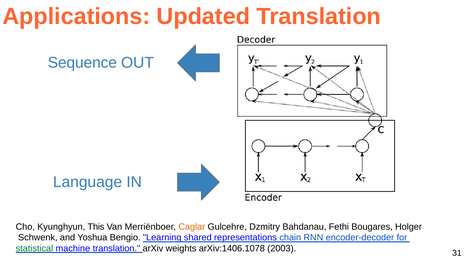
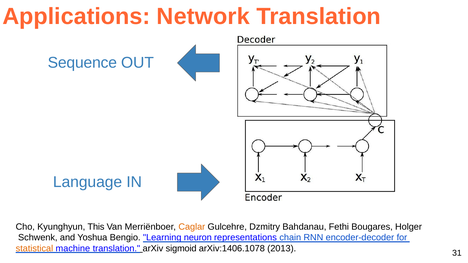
Updated: Updated -> Network (203, 16)
shared: shared -> neuron (198, 238)
statistical colour: green -> orange (34, 249)
weights: weights -> sigmoid (181, 249)
2003: 2003 -> 2013 (282, 249)
